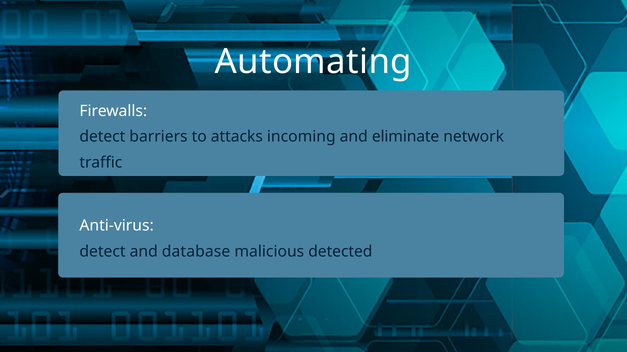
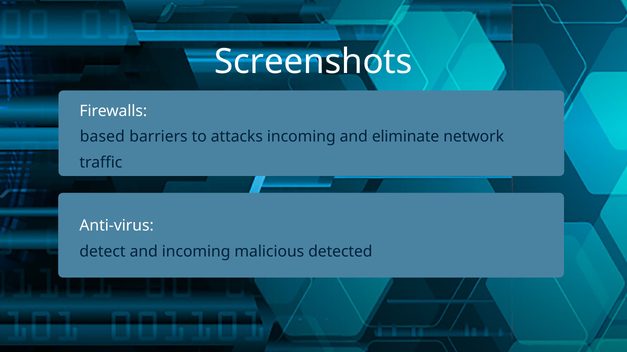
Automating: Automating -> Screenshots (313, 62)
detect: detect -> based (102, 137)
and database: database -> incoming (196, 252)
